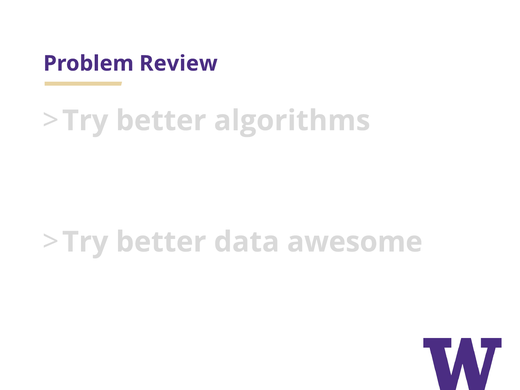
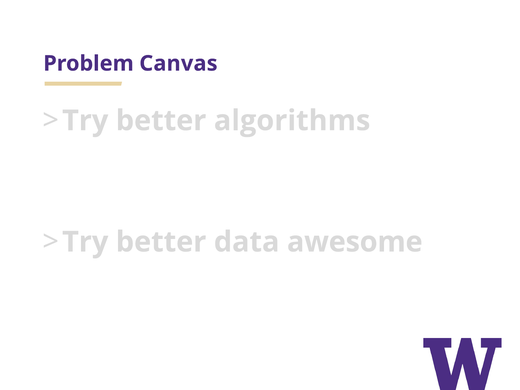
Review: Review -> Canvas (178, 63)
